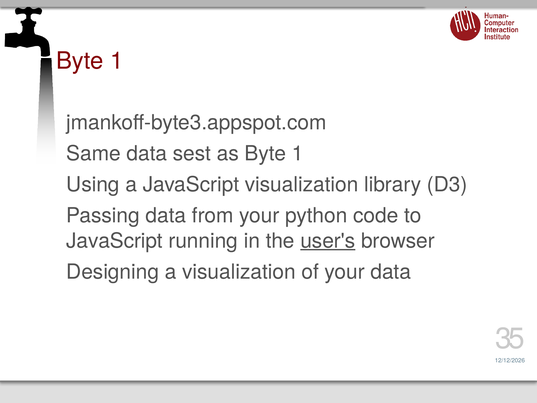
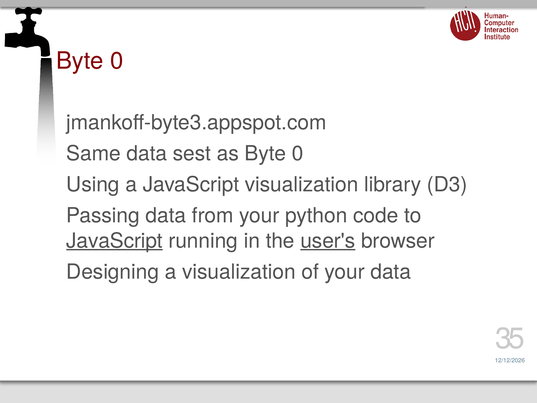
1: 1 -> 0 (117, 61)
as Byte 1: 1 -> 0 (298, 154)
JavaScript underline: none -> present (115, 241)
